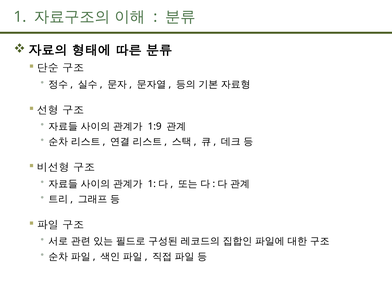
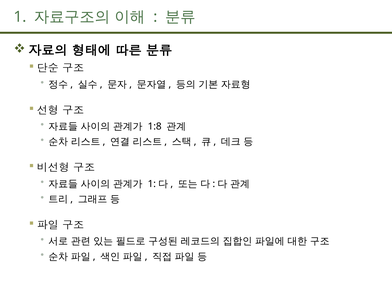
1:9: 1:9 -> 1:8 (155, 126)
